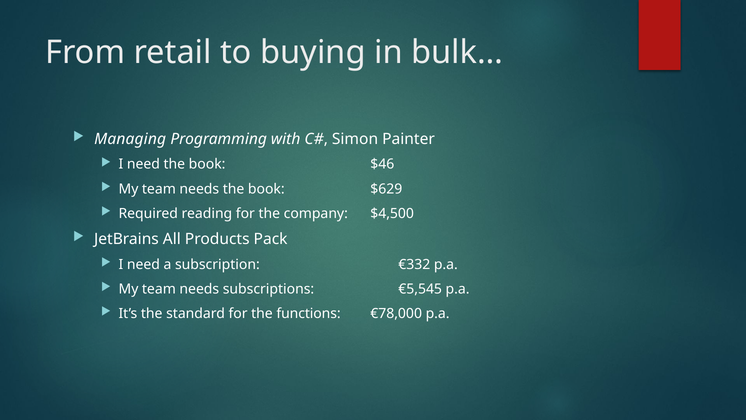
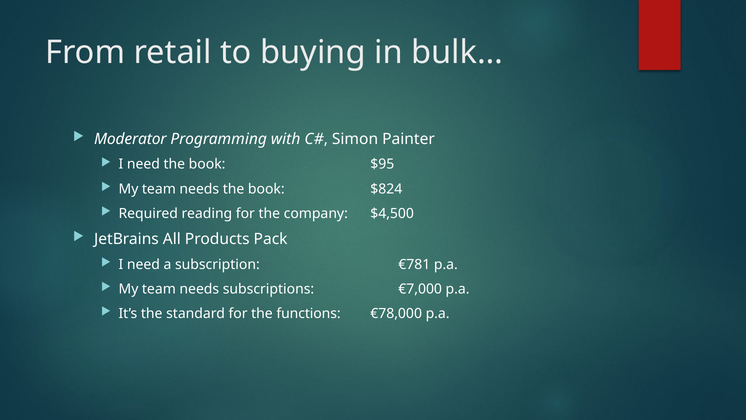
Managing: Managing -> Moderator (130, 139)
$46: $46 -> $95 (382, 164)
$629: $629 -> $824 (386, 189)
€332: €332 -> €781 (414, 264)
€5,545: €5,545 -> €7,000 (420, 289)
